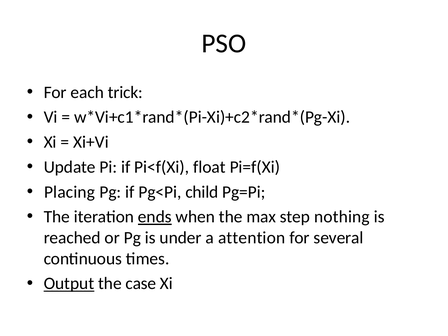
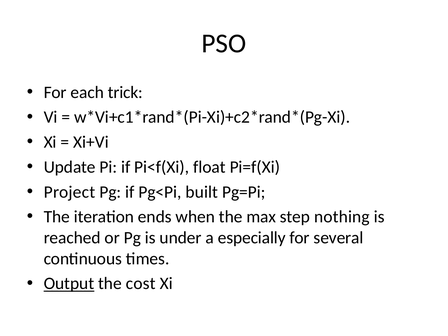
Placing: Placing -> Project (70, 192)
child: child -> built (202, 192)
ends underline: present -> none (155, 217)
attention: attention -> especially (252, 238)
case: case -> cost (141, 284)
